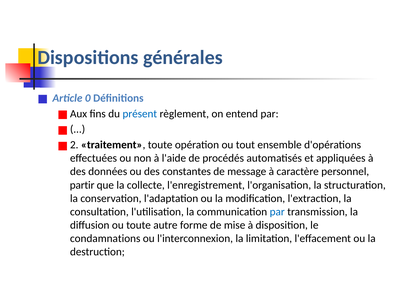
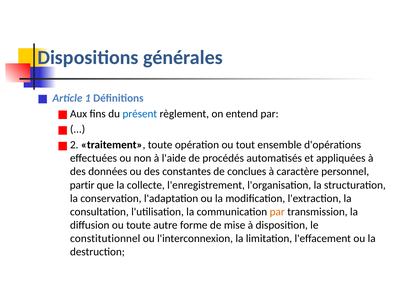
0: 0 -> 1 (88, 98)
message: message -> conclues (247, 171)
par colour: blue -> orange (277, 212)
condamnations: condamnations -> constitutionnel (105, 238)
